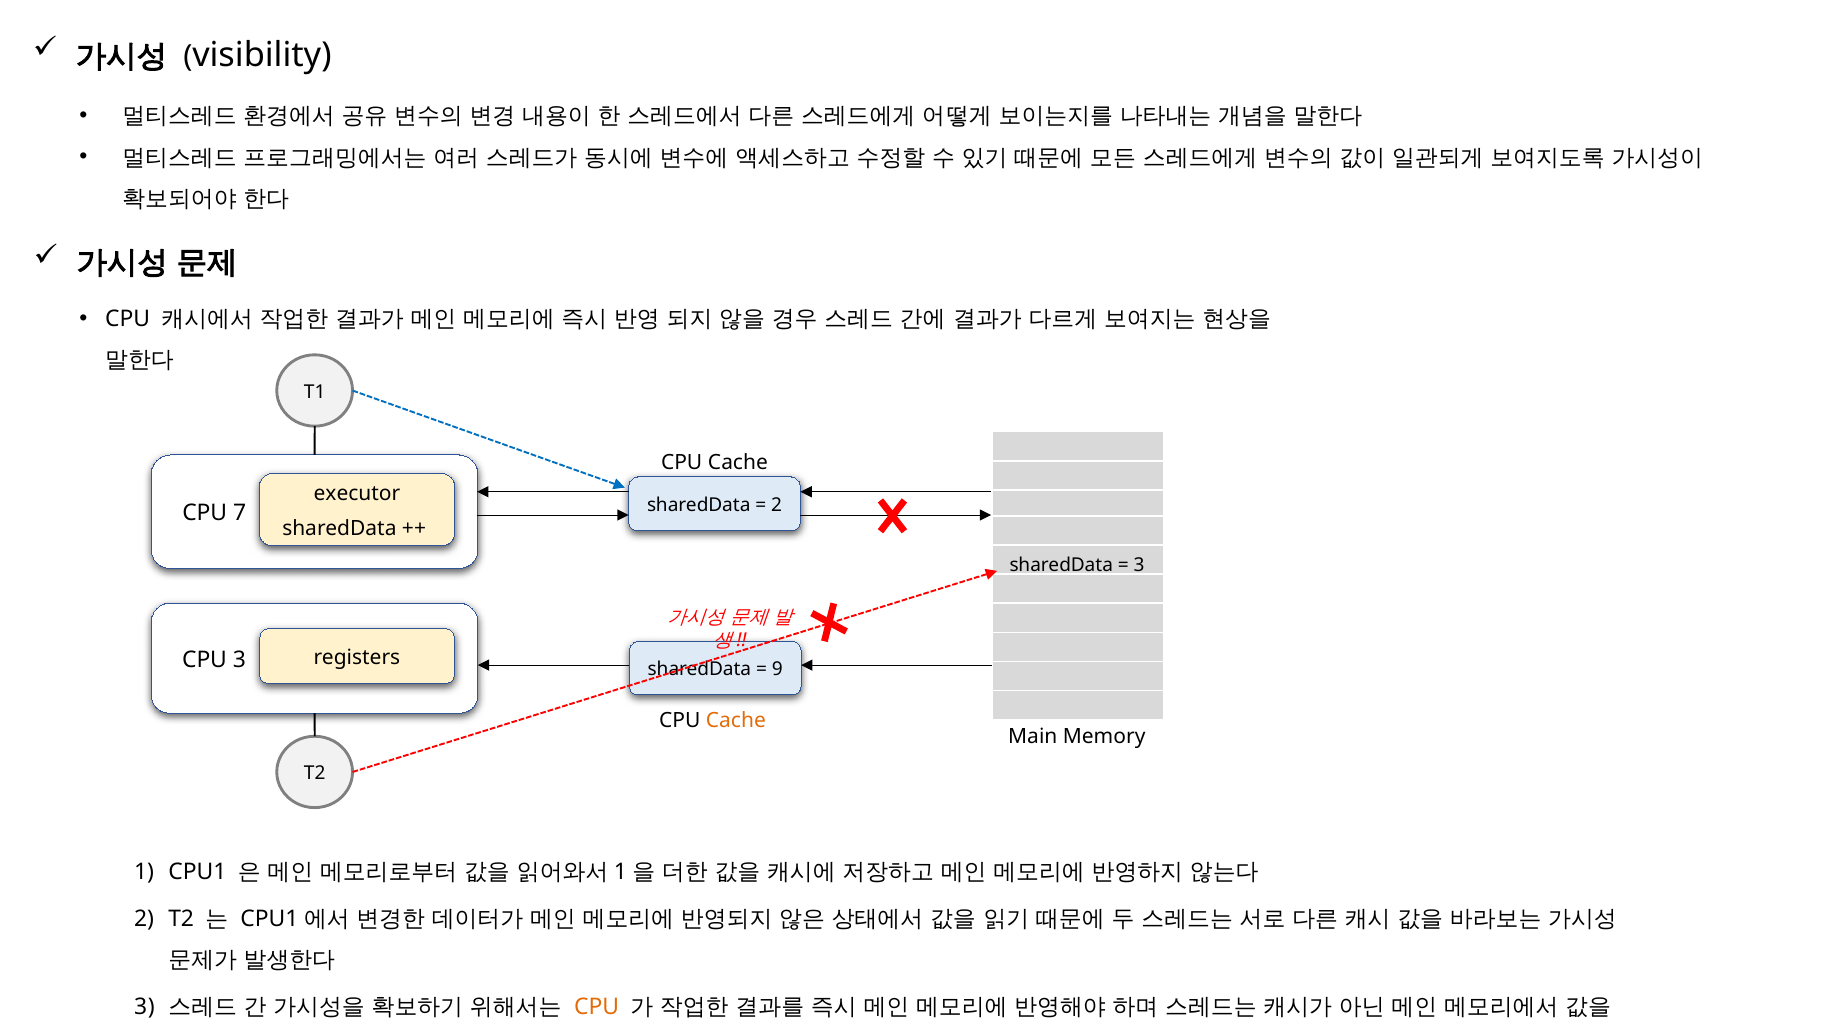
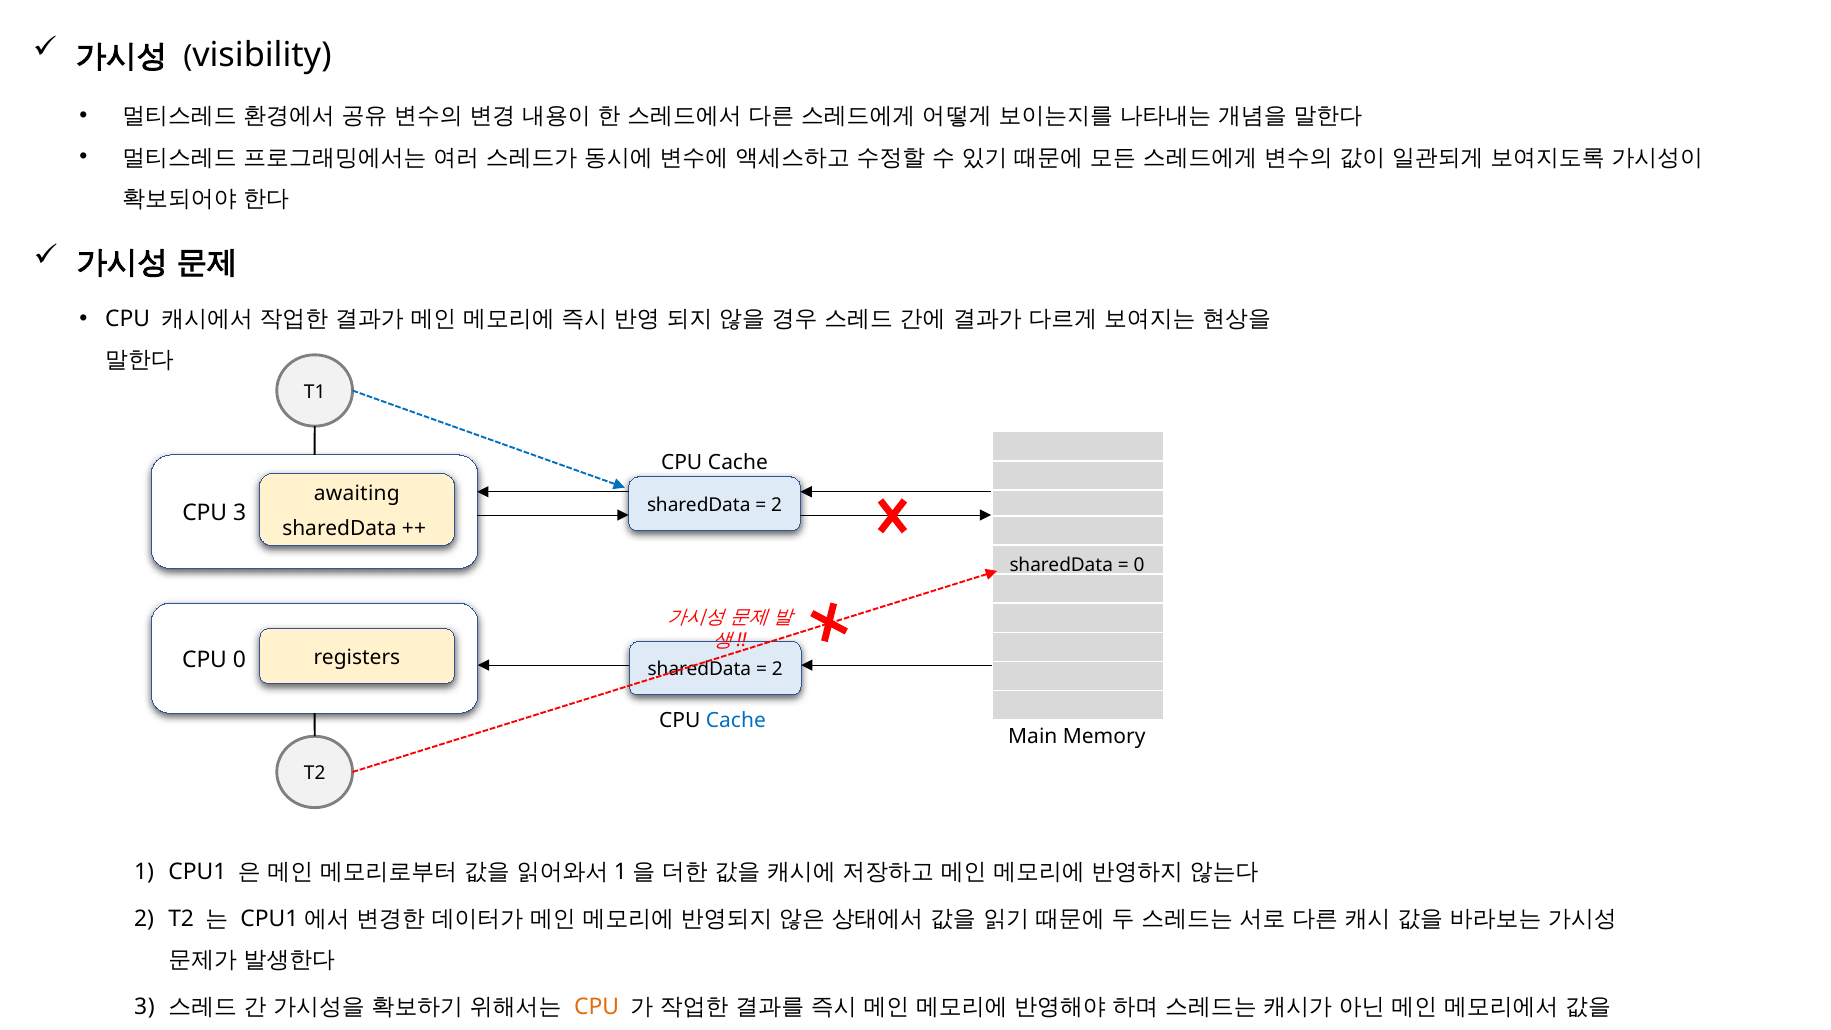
executor: executor -> awaiting (357, 494)
CPU 7: 7 -> 3 (240, 513)
3: 3 -> 0 (1139, 565)
CPU 3: 3 -> 0 (239, 660)
9: 9 -> 2 (777, 669)
Cache colour: orange -> blue (736, 720)
